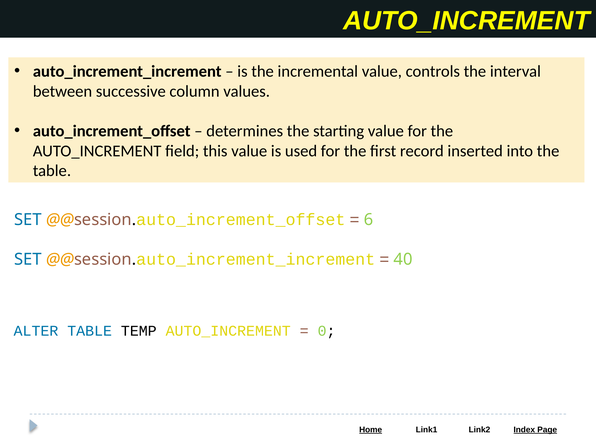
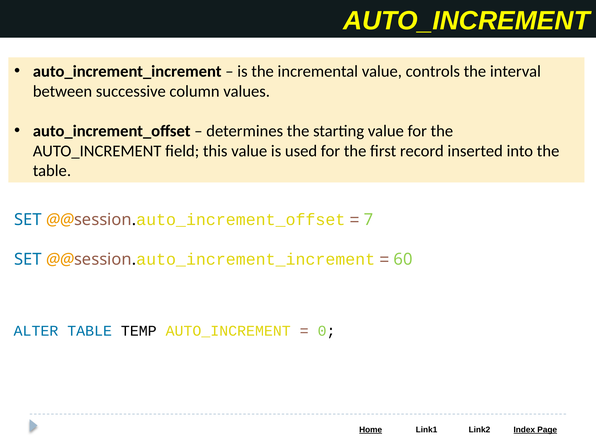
6: 6 -> 7 (368, 220)
40: 40 -> 60 (403, 259)
